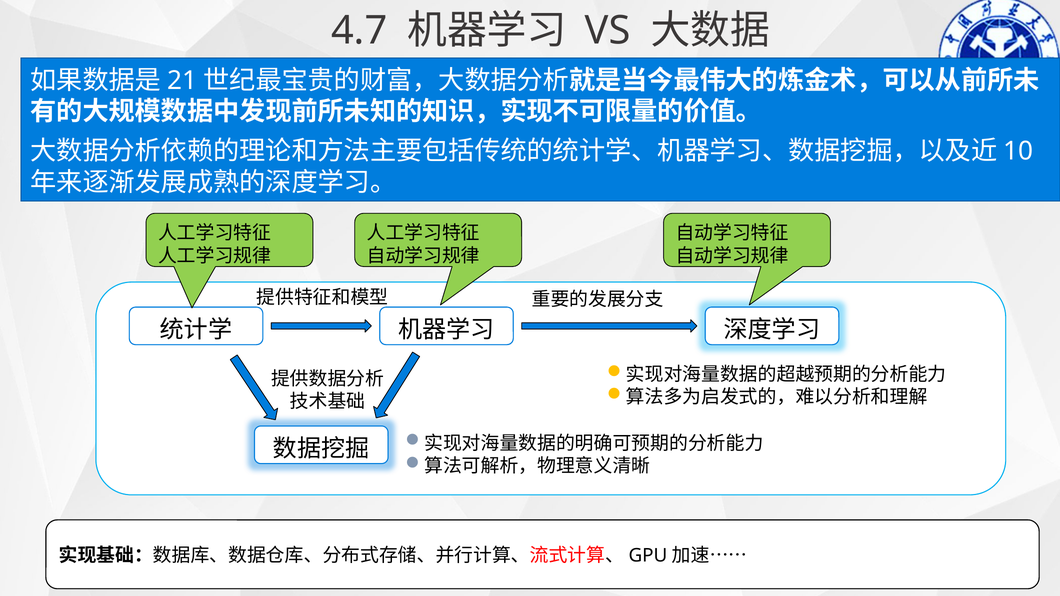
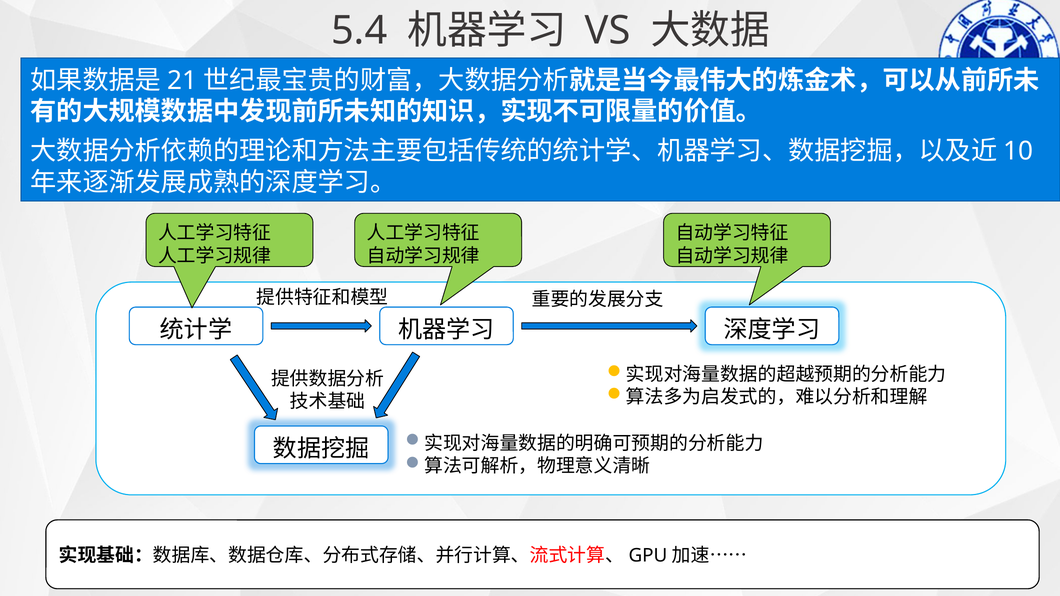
4.7: 4.7 -> 5.4 (359, 31)
